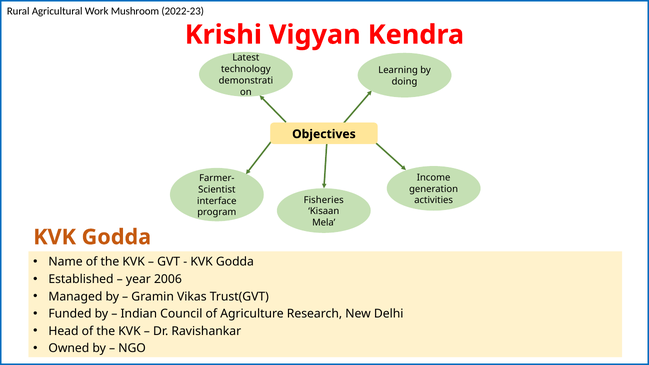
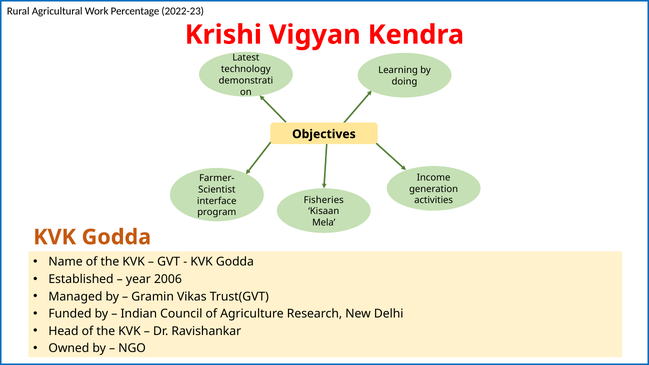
Mushroom: Mushroom -> Percentage (135, 11)
